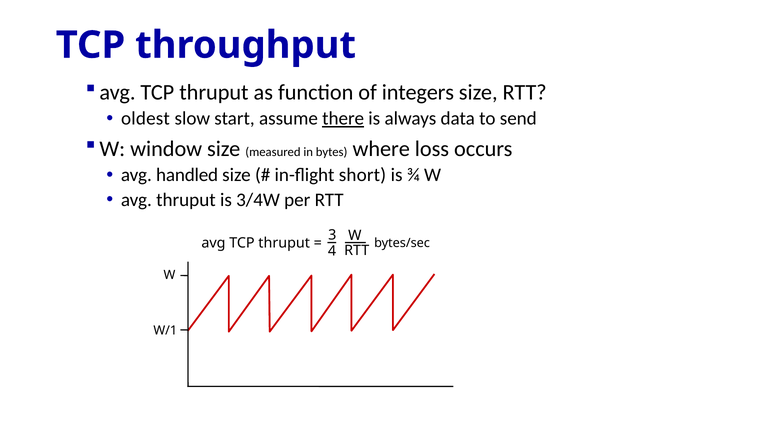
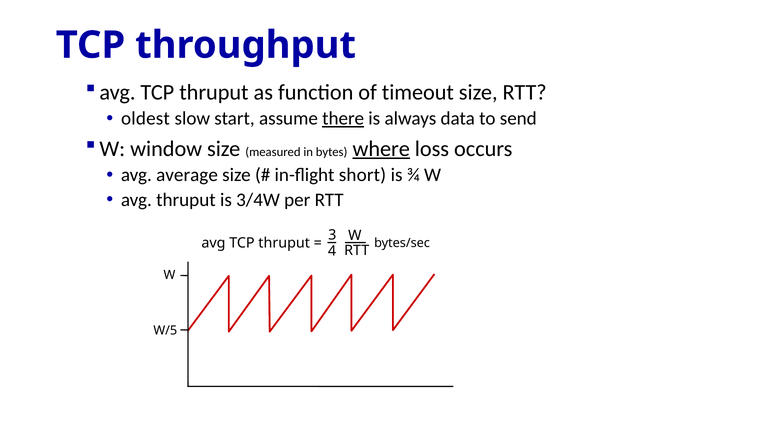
integers: integers -> timeout (418, 92)
where underline: none -> present (381, 149)
handled: handled -> average (187, 175)
W/1: W/1 -> W/5 (165, 330)
